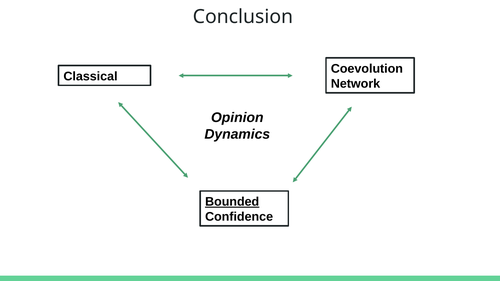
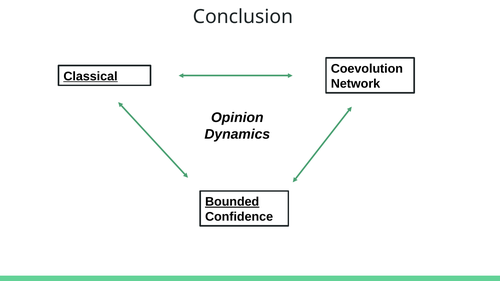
Classical underline: none -> present (90, 76)
